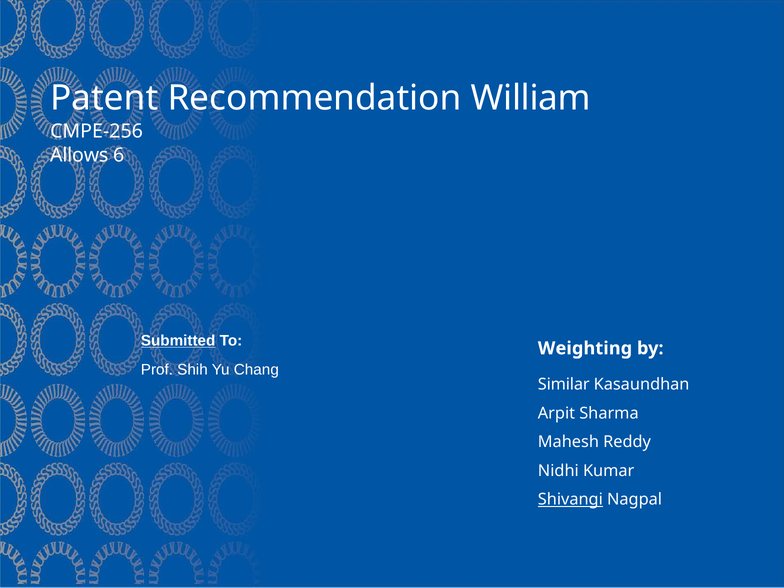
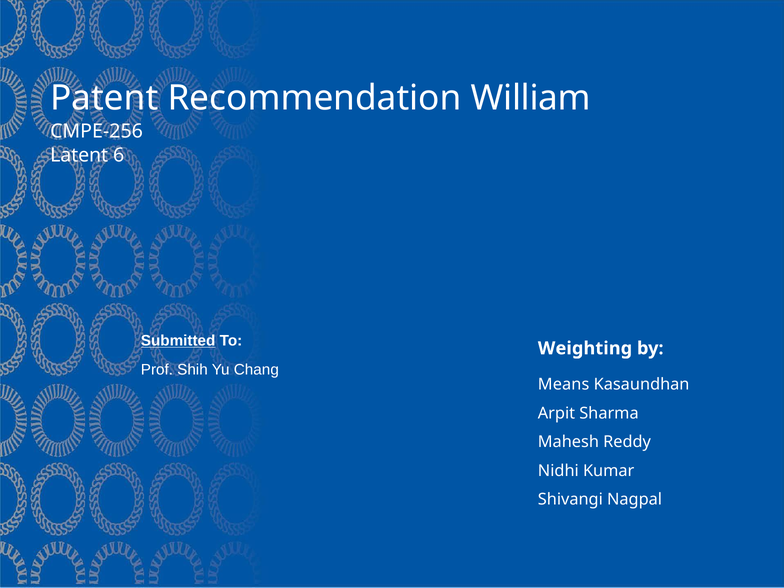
Allows: Allows -> Latent (79, 155)
Similar: Similar -> Means (564, 384)
Shivangi underline: present -> none (570, 499)
